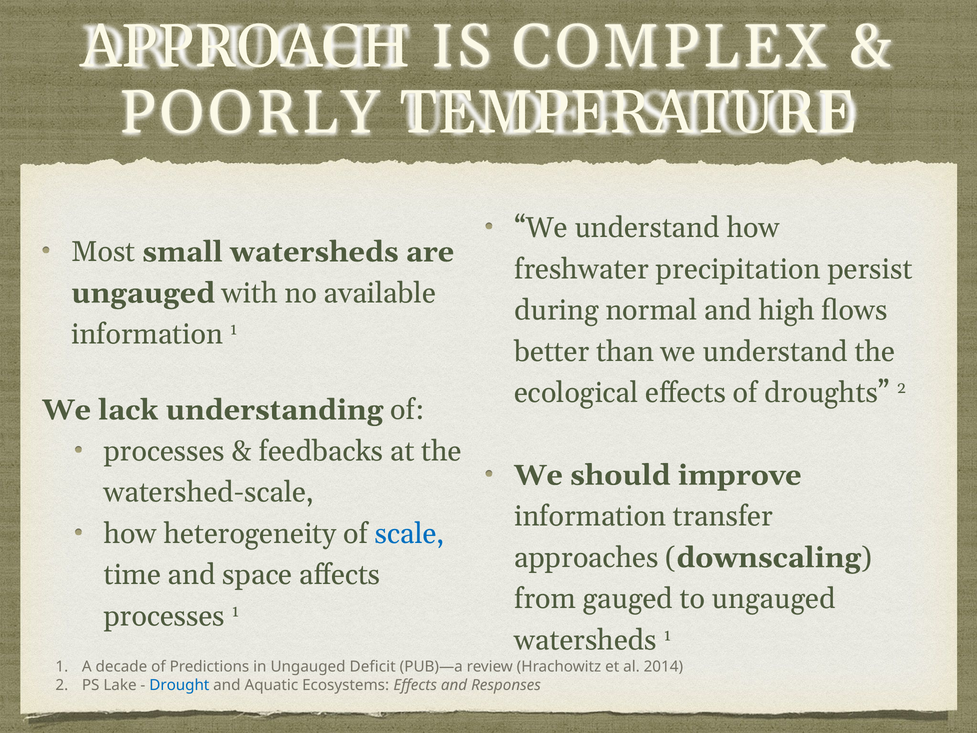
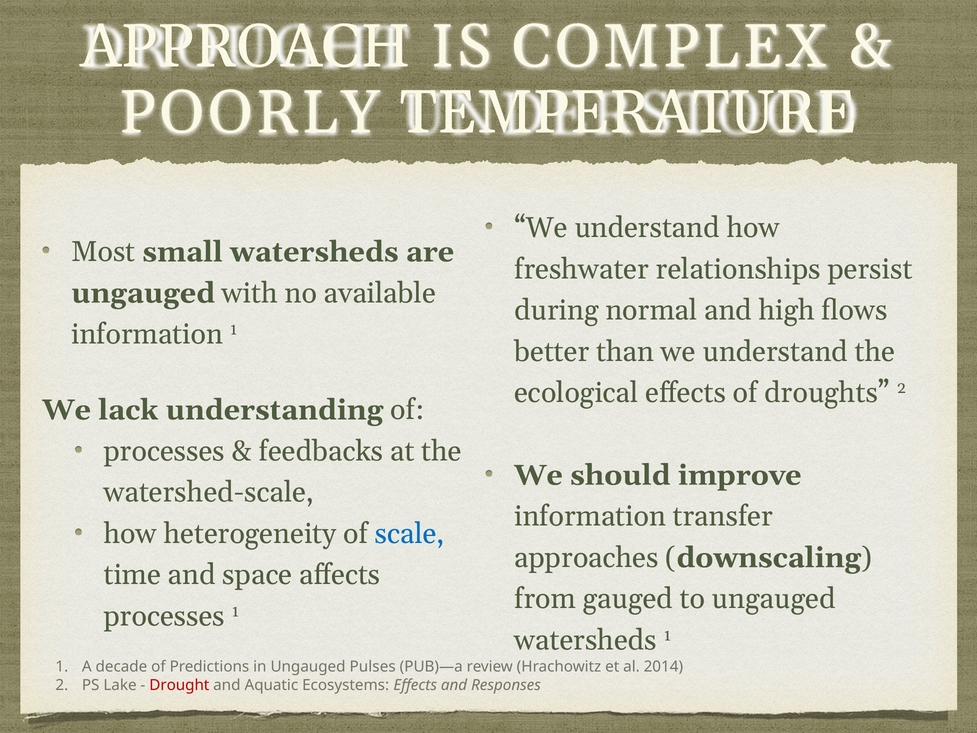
precipitation: precipitation -> relationships (738, 269)
Deficit: Deficit -> Pulses (373, 667)
Drought colour: blue -> red (179, 685)
